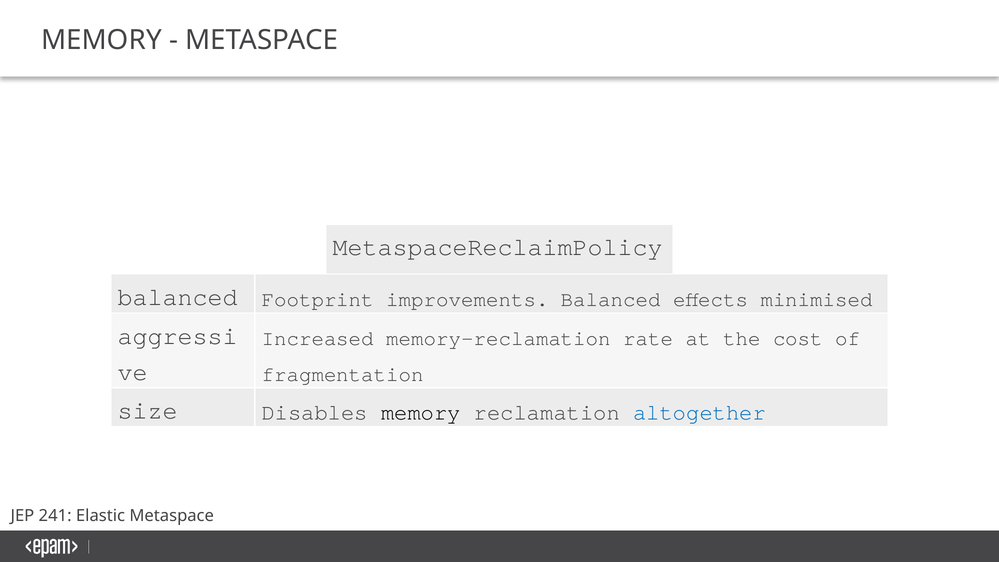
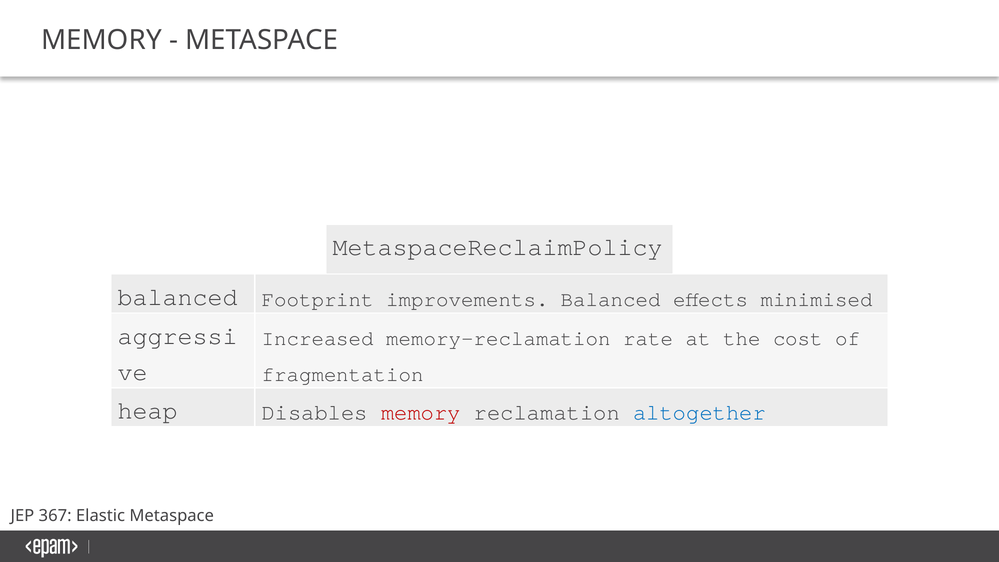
size: size -> heap (148, 411)
memory colour: black -> red (421, 412)
241: 241 -> 367 (55, 516)
